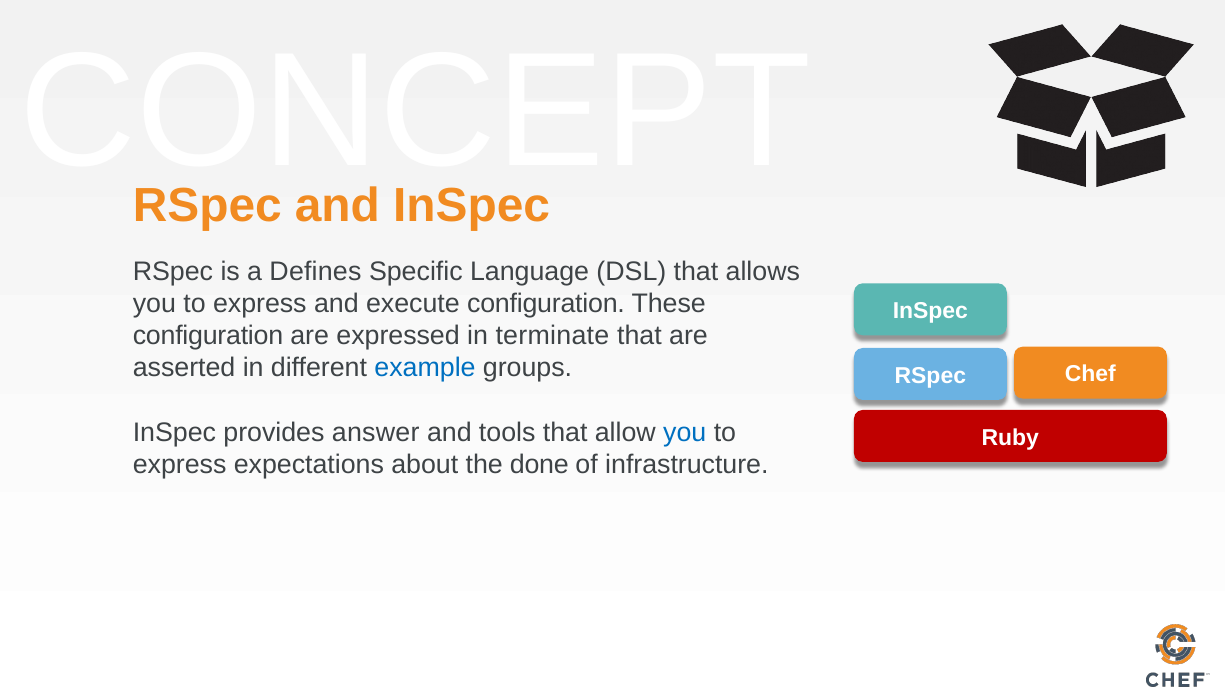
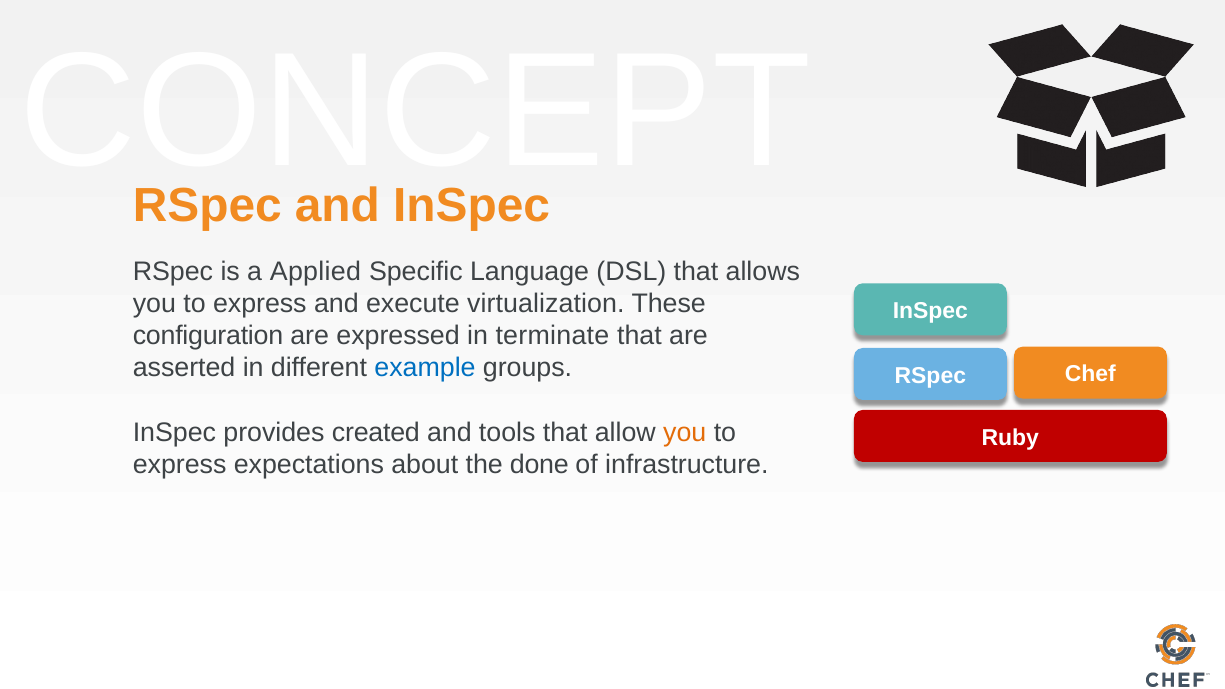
Defines: Defines -> Applied (315, 271)
execute configuration: configuration -> virtualization (546, 304)
answer: answer -> created (376, 432)
you colour: blue -> orange (685, 432)
